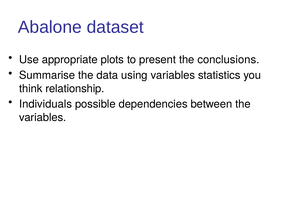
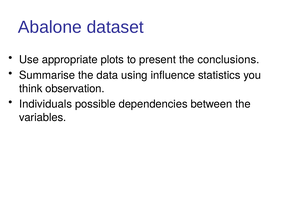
using variables: variables -> influence (173, 75)
relationship: relationship -> observation (75, 88)
